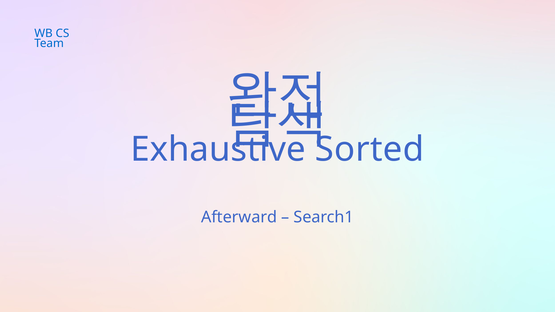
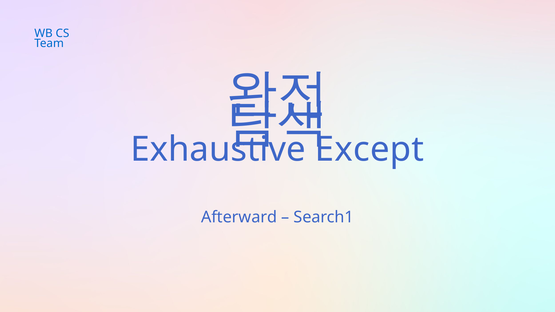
Sorted: Sorted -> Except (369, 149)
